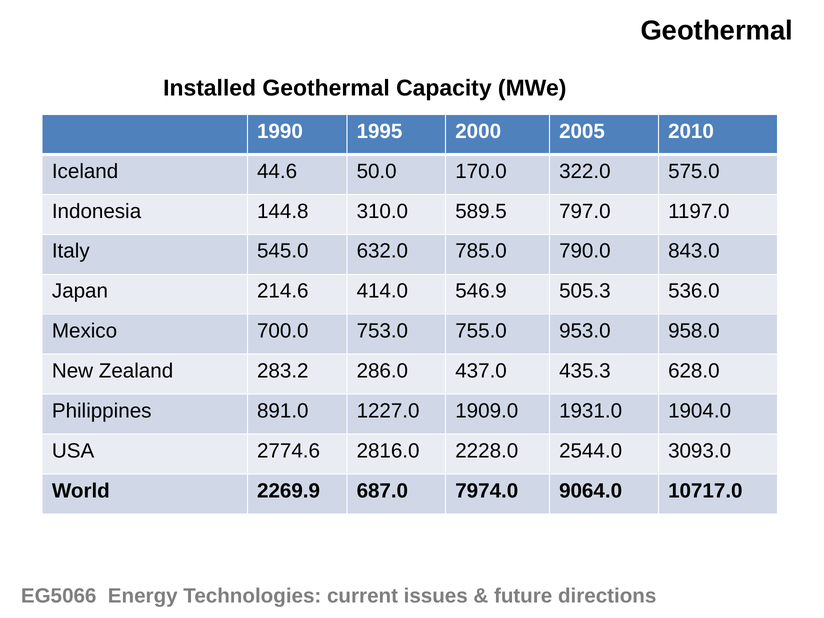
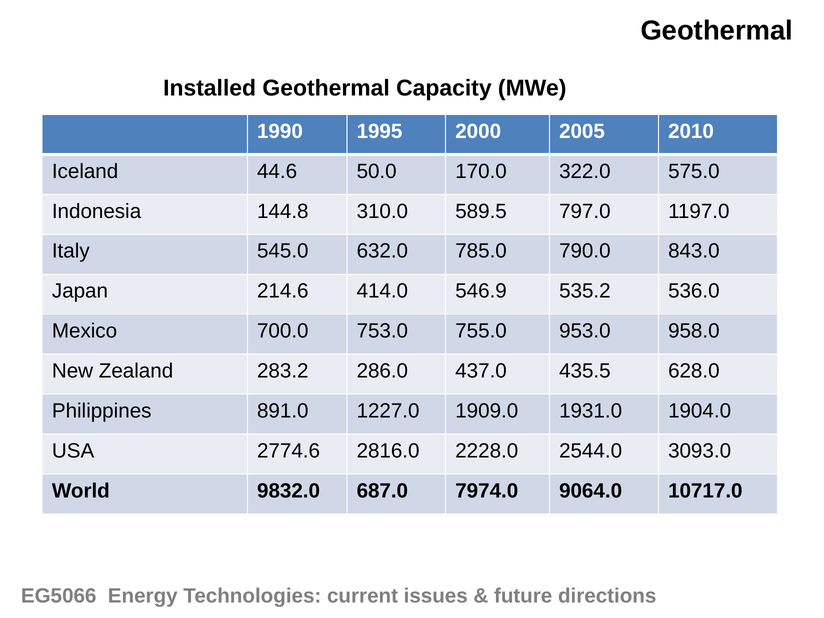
505.3: 505.3 -> 535.2 (585, 291)
435.3: 435.3 -> 435.5 (585, 371)
2269.9: 2269.9 -> 9832.0 (289, 491)
